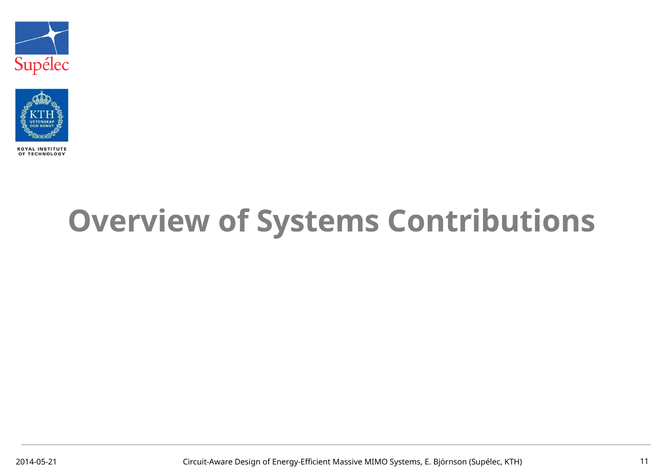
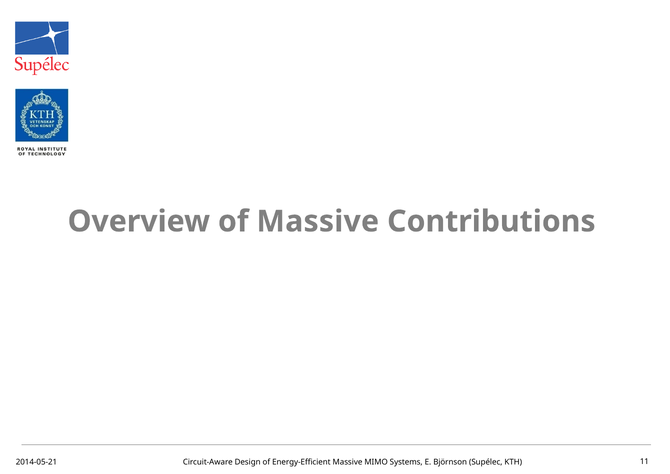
of Systems: Systems -> Massive (318, 221)
